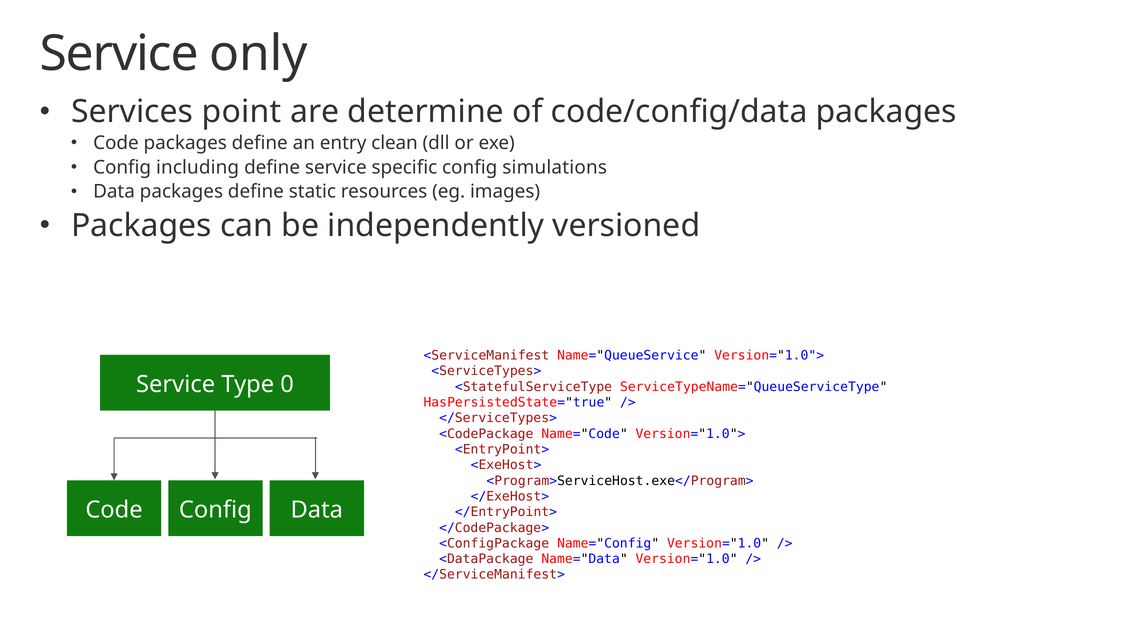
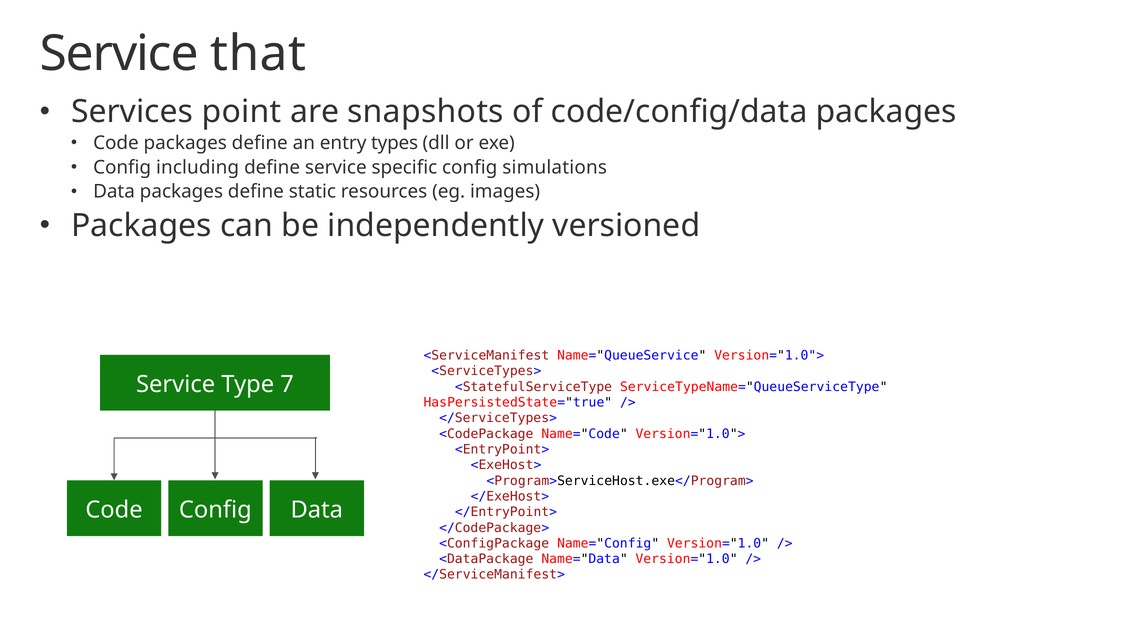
only: only -> that (258, 54)
determine: determine -> snapshots (426, 112)
clean: clean -> types (395, 143)
0: 0 -> 7 (287, 384)
